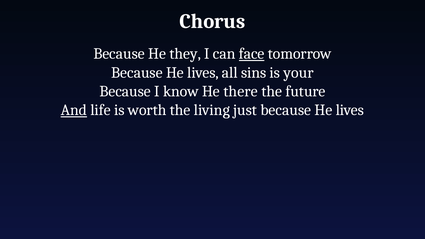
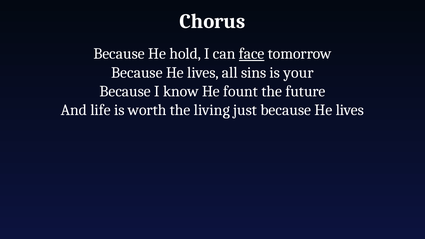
they: they -> hold (185, 54)
there: there -> fount (241, 91)
And underline: present -> none (74, 110)
